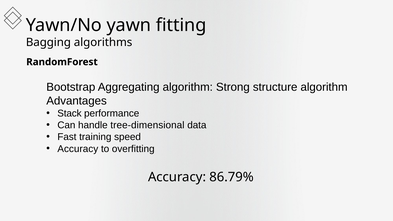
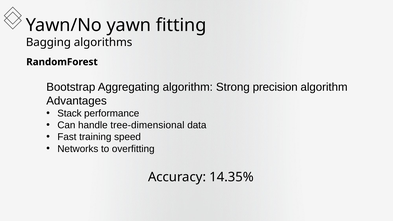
structure: structure -> precision (275, 87)
Accuracy: Accuracy -> Networks (78, 149)
86.79%: 86.79% -> 14.35% (232, 177)
